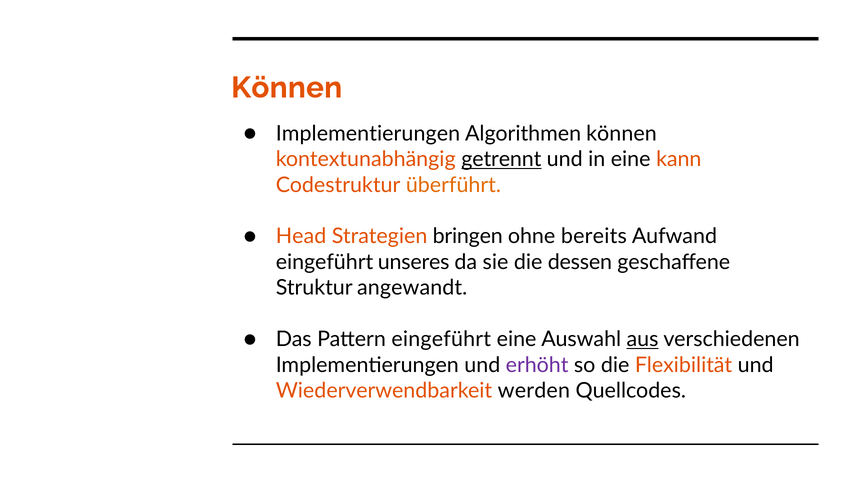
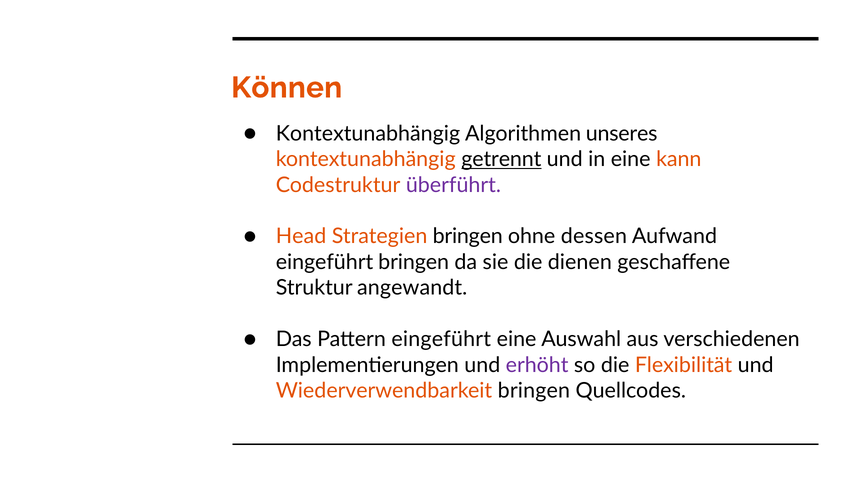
Implementierungen: Implementierungen -> Kontextunabhängig (368, 134)
Algorithmen können: können -> unseres (622, 134)
überführt colour: orange -> purple (453, 185)
bereits: bereits -> dessen (594, 237)
eingeführt unseres: unseres -> bringen (414, 262)
dessen: dessen -> dienen (580, 262)
aus underline: present -> none (643, 340)
Wiederverwendbarkeit werden: werden -> bringen (534, 391)
